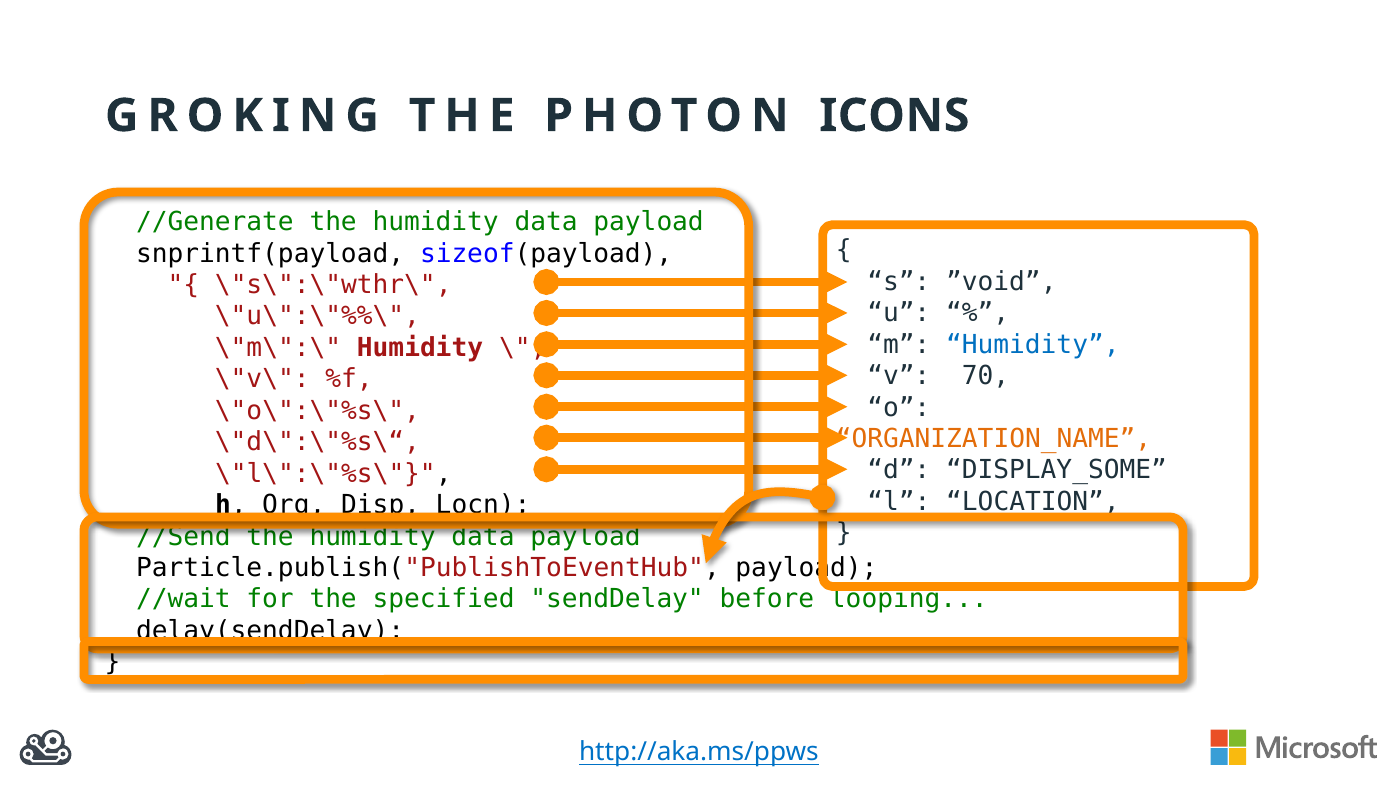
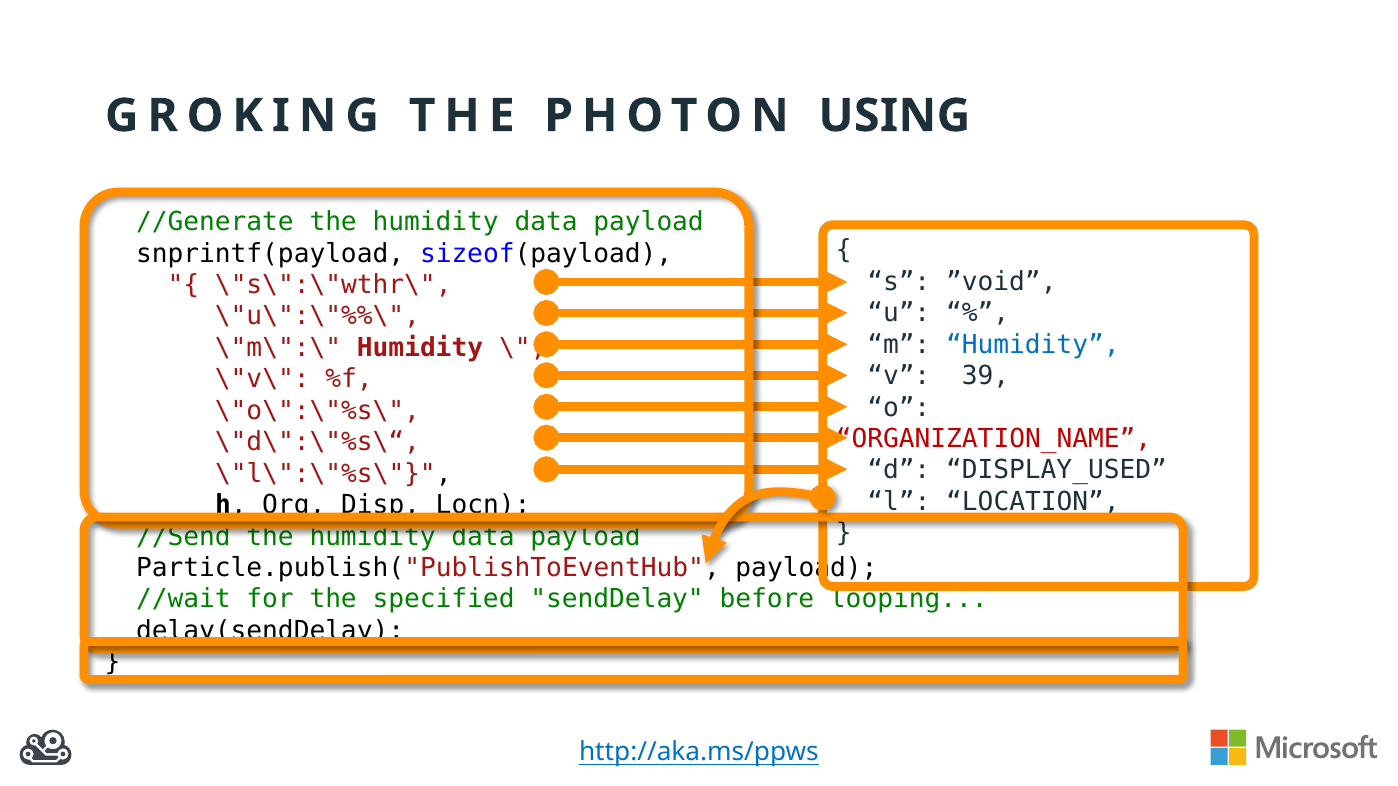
ICONS: ICONS -> USING (894, 116)
70: 70 -> 39 (985, 376)
ORGANIZATION_NAME colour: orange -> red (994, 439)
DISPLAY_SOME: DISPLAY_SOME -> DISPLAY_USED (1056, 471)
